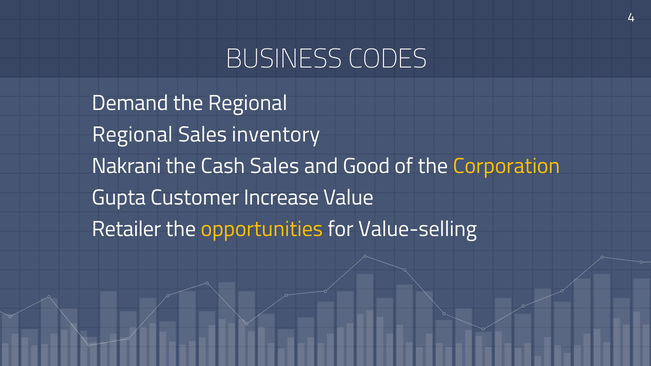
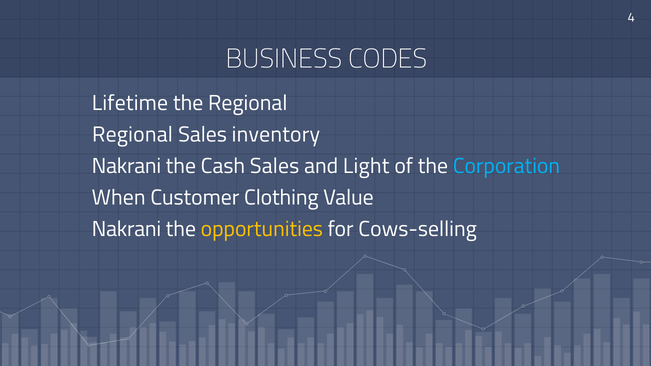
Demand: Demand -> Lifetime (130, 103)
Good: Good -> Light (366, 166)
Corporation colour: yellow -> light blue (506, 166)
Gupta: Gupta -> When (119, 198)
Increase: Increase -> Clothing (281, 198)
Retailer: Retailer -> Nakrani (126, 229)
Value-selling: Value-selling -> Cows-selling (418, 229)
